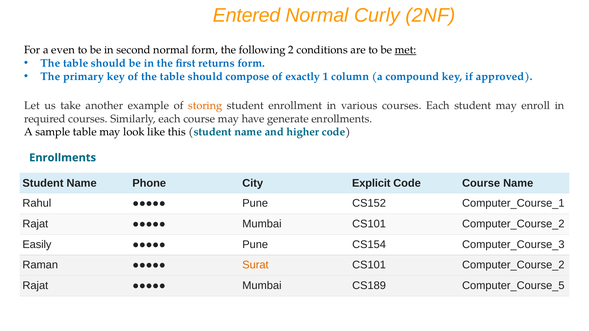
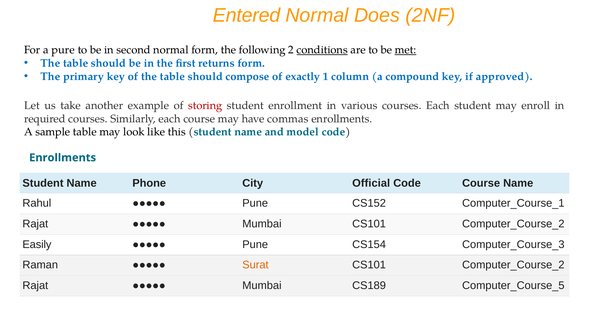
Curly: Curly -> Does (377, 15)
even: even -> pure (63, 50)
conditions underline: none -> present (322, 50)
storing colour: orange -> red (205, 106)
generate: generate -> commas (288, 119)
higher: higher -> model (303, 132)
Explicit: Explicit -> Official (371, 183)
